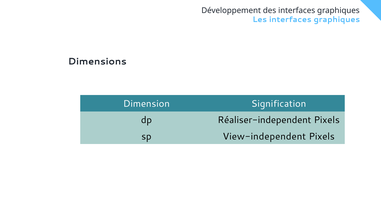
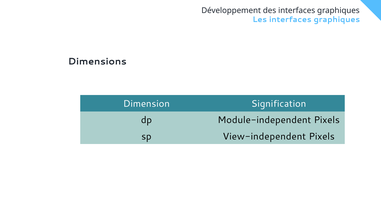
Réaliser-independent: Réaliser-independent -> Module-independent (264, 120)
